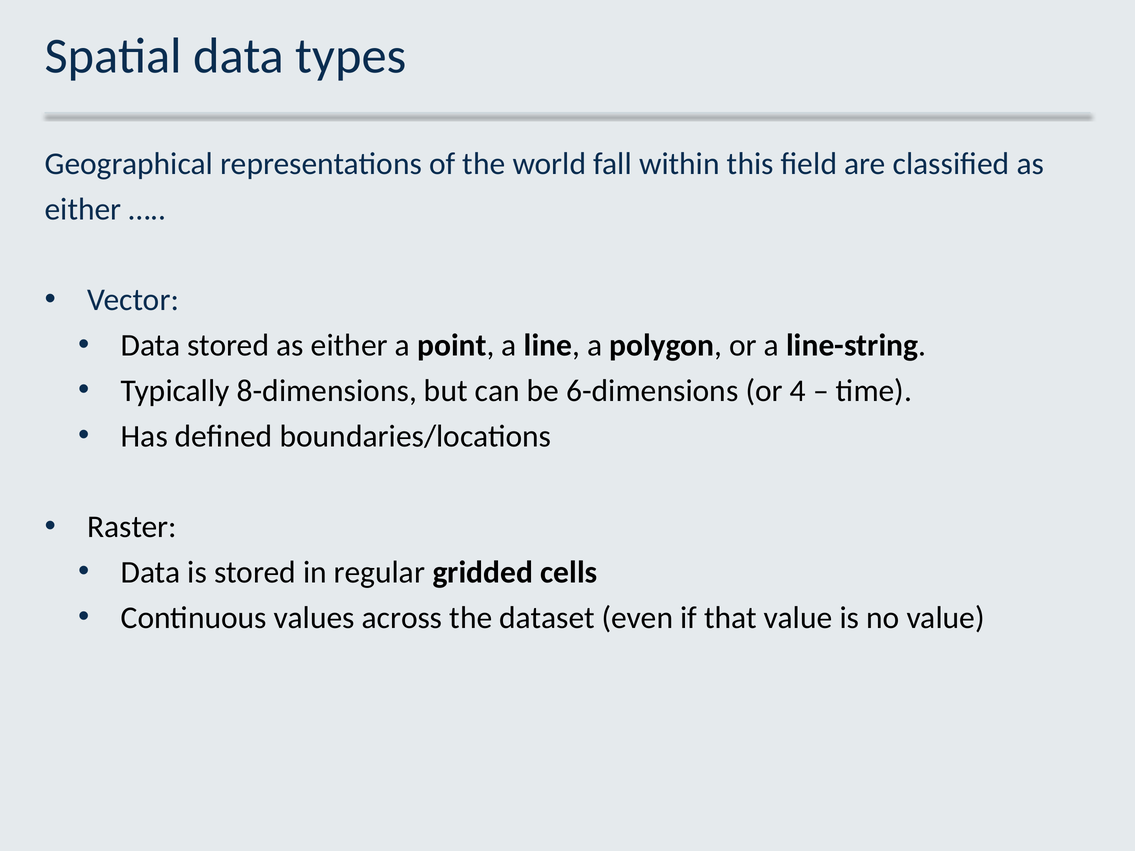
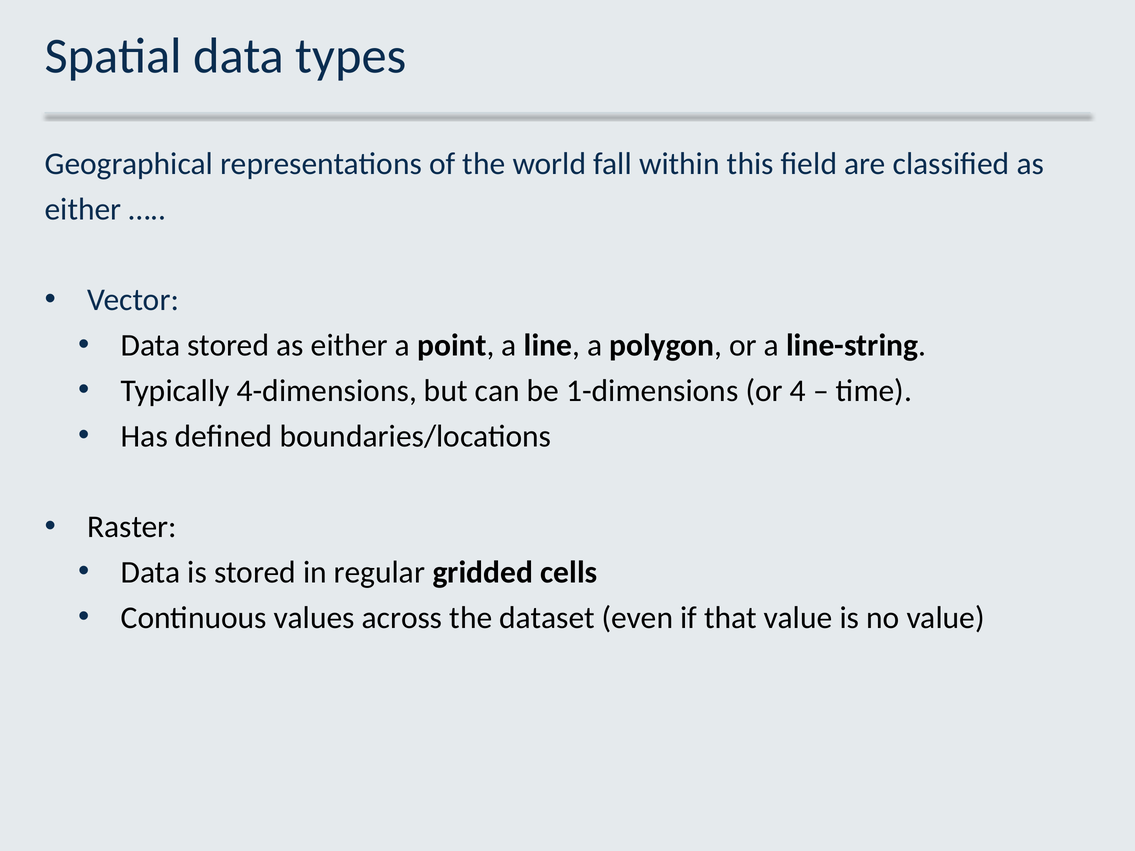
8-dimensions: 8-dimensions -> 4-dimensions (327, 391)
6-dimensions: 6-dimensions -> 1-dimensions (652, 391)
